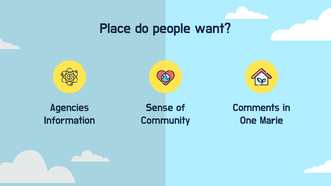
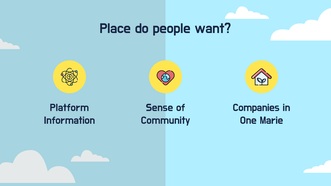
Agencies: Agencies -> Platform (69, 108)
Comments: Comments -> Companies (256, 108)
